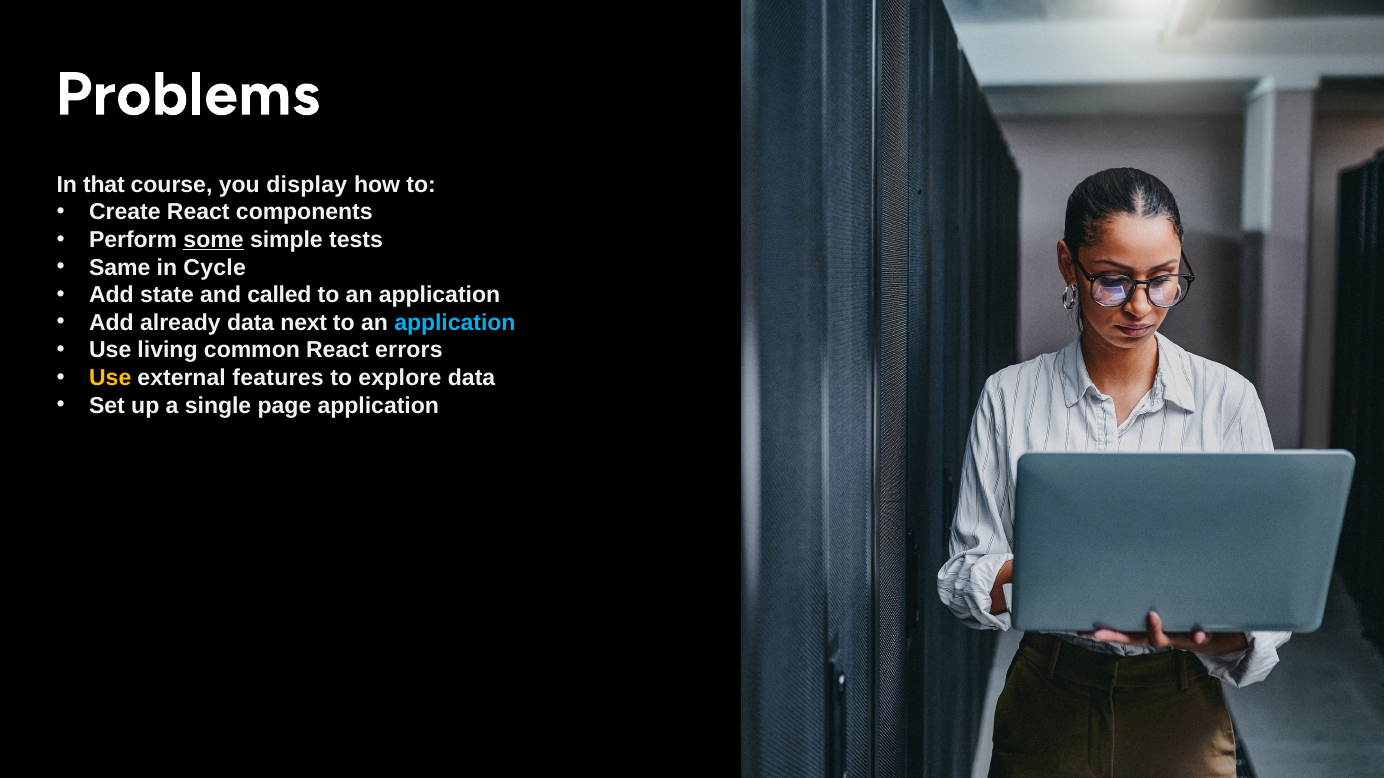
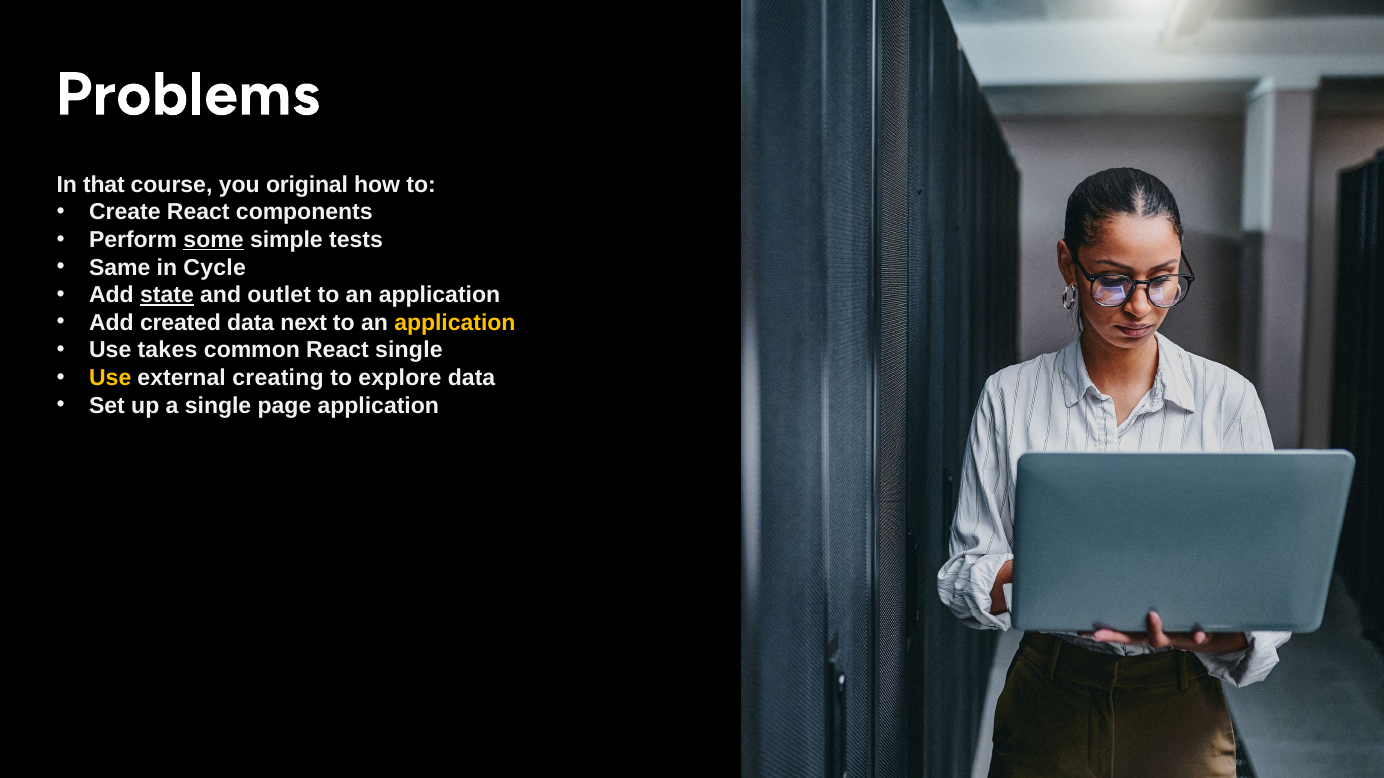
display: display -> original (307, 185)
state underline: none -> present (167, 295)
called: called -> outlet (279, 295)
already: already -> created (180, 323)
application colour: light blue -> yellow (455, 323)
living: living -> takes (167, 351)
React errors: errors -> single (409, 351)
features: features -> creating (278, 378)
